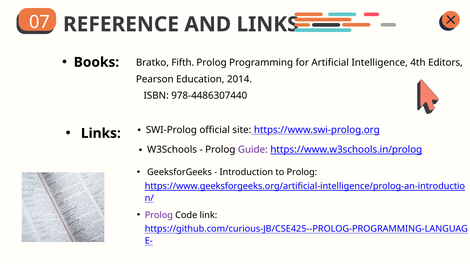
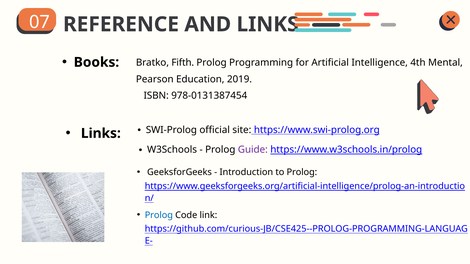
Editors: Editors -> Mental (445, 63)
2014: 2014 -> 2019 (240, 79)
978-4486307440: 978-4486307440 -> 978-0131387454 (209, 96)
Prolog colour: purple -> blue (159, 215)
